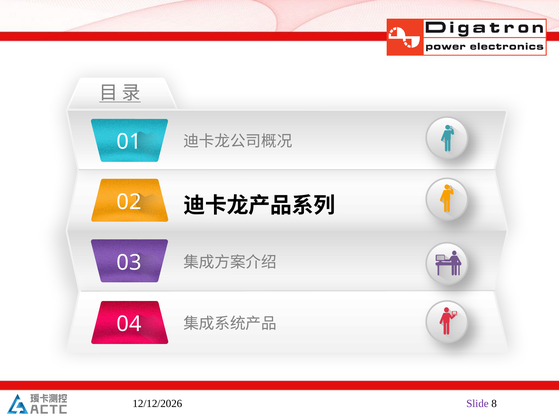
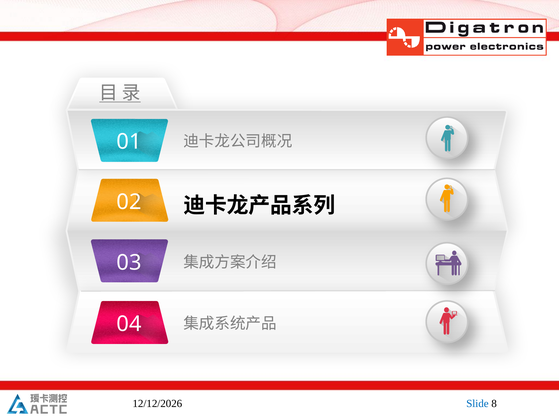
Slide colour: purple -> blue (477, 404)
